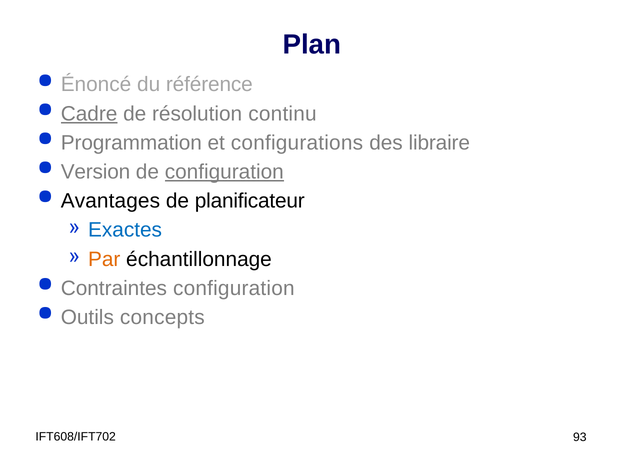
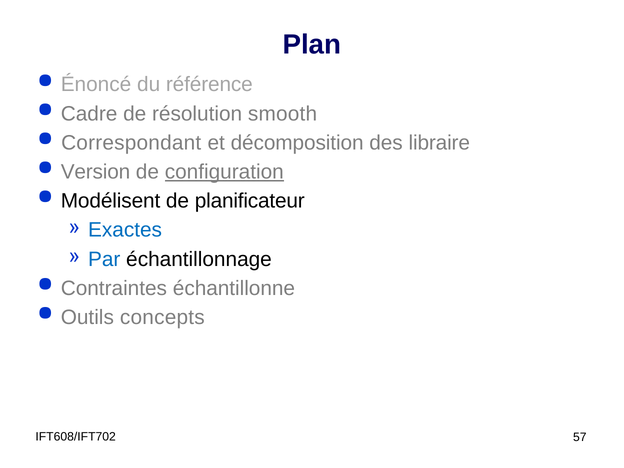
Cadre underline: present -> none (89, 114)
continu: continu -> smooth (283, 114)
Programmation: Programmation -> Correspondant (131, 143)
configurations: configurations -> décomposition (297, 143)
Avantages: Avantages -> Modélisent (111, 201)
Par colour: orange -> blue (104, 259)
Contraintes configuration: configuration -> échantillonne (234, 288)
93: 93 -> 57 (580, 437)
